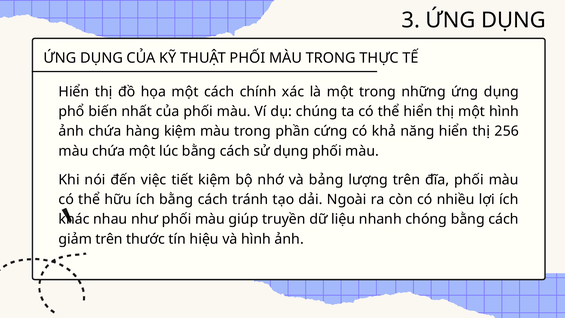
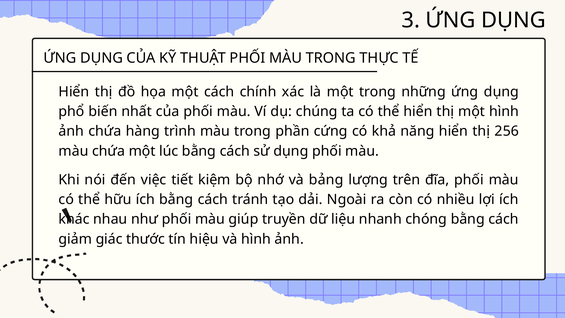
hàng kiệm: kiệm -> trình (180, 131)
giảm trên: trên -> giác (109, 239)
